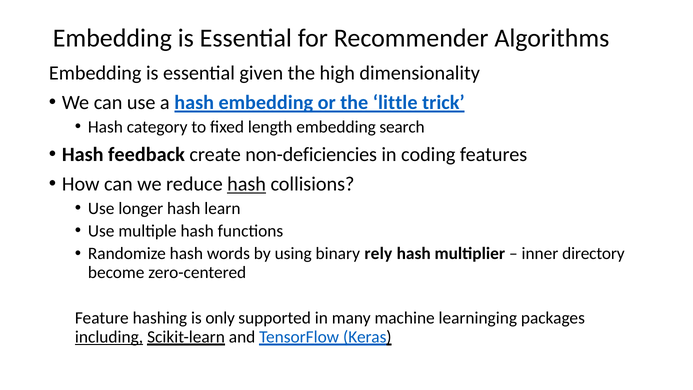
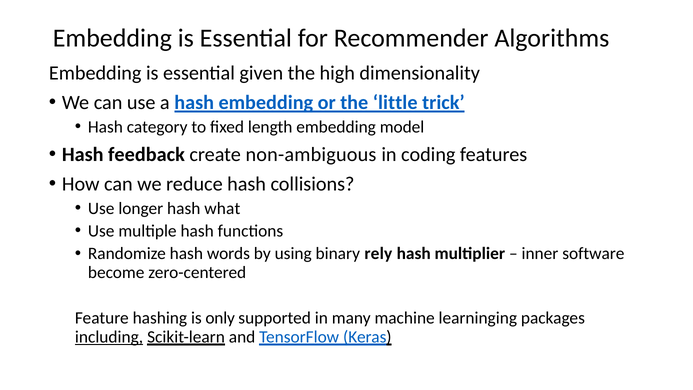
search: search -> model (402, 127)
non-deficiencies: non-deficiencies -> non-ambiguous (311, 155)
hash underline: present -> none (247, 184)
learn: learn -> what (222, 208)
directory: directory -> software (593, 254)
